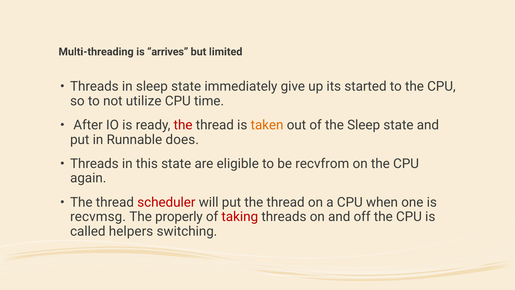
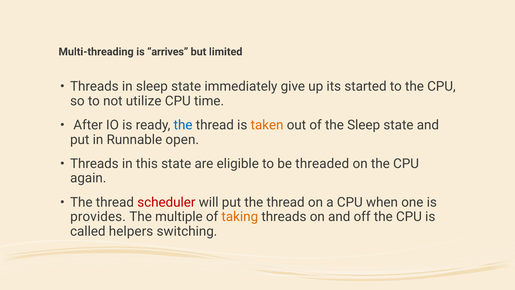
the colour: red -> blue (183, 125)
does: does -> open (182, 139)
recvfrom: recvfrom -> threaded (322, 164)
recvmsg: recvmsg -> provides (98, 217)
properly: properly -> multiple (179, 217)
taking colour: red -> orange (240, 217)
